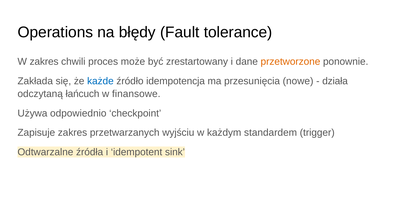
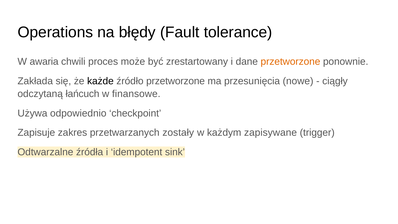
W zakres: zakres -> awaria (44, 62)
każde colour: blue -> black (100, 81)
źródło idempotencja: idempotencja -> przetworzone (176, 81)
działa: działa -> ciągły (335, 81)
wyjściu: wyjściu -> zostały (178, 133)
standardem: standardem -> zapisywane (271, 133)
